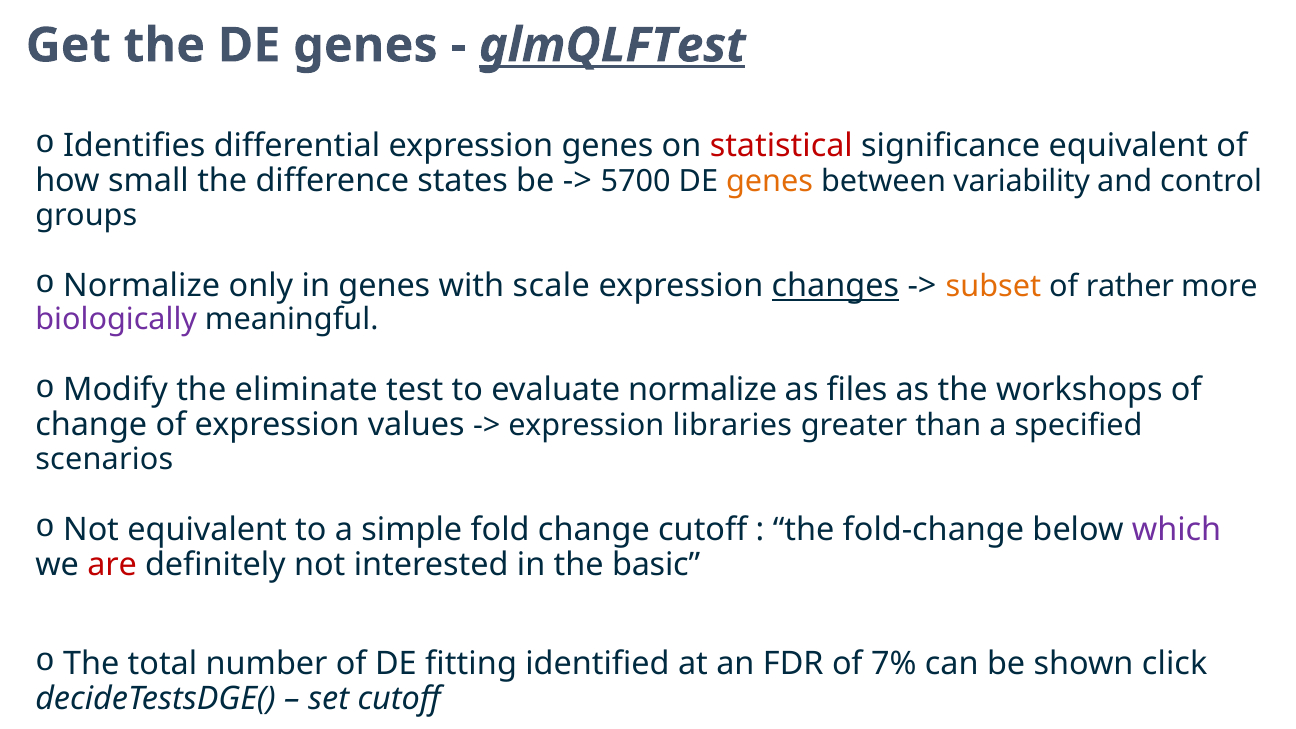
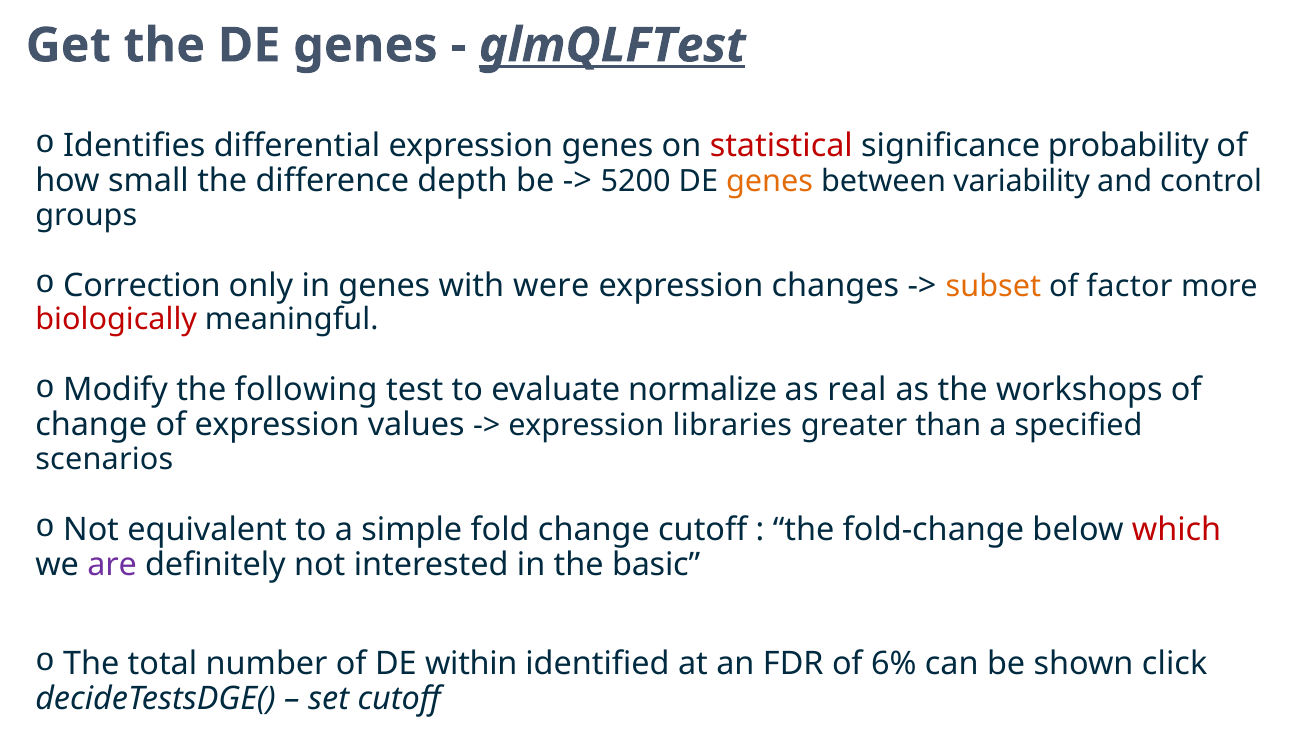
significance equivalent: equivalent -> probability (1128, 146)
states: states -> depth (463, 181)
5700: 5700 -> 5200 (636, 182)
Normalize: Normalize -> Correction (142, 286)
scale: scale -> were (551, 286)
changes underline: present -> none (835, 286)
rather: rather -> factor (1130, 286)
biologically colour: purple -> red (116, 320)
eliminate: eliminate -> following (306, 390)
files: files -> real (857, 390)
which colour: purple -> red (1177, 530)
are colour: red -> purple (112, 565)
fitting: fitting -> within (471, 664)
7%: 7% -> 6% (894, 664)
